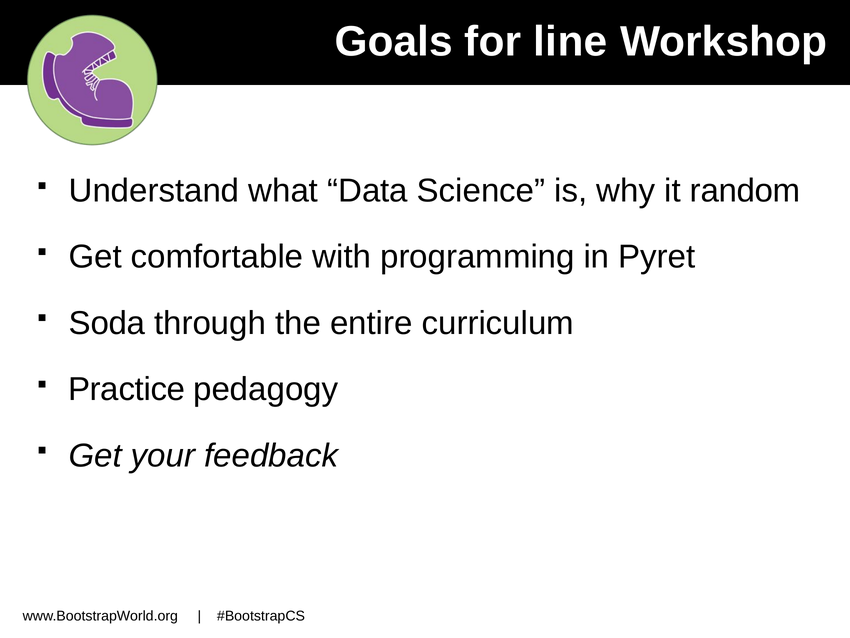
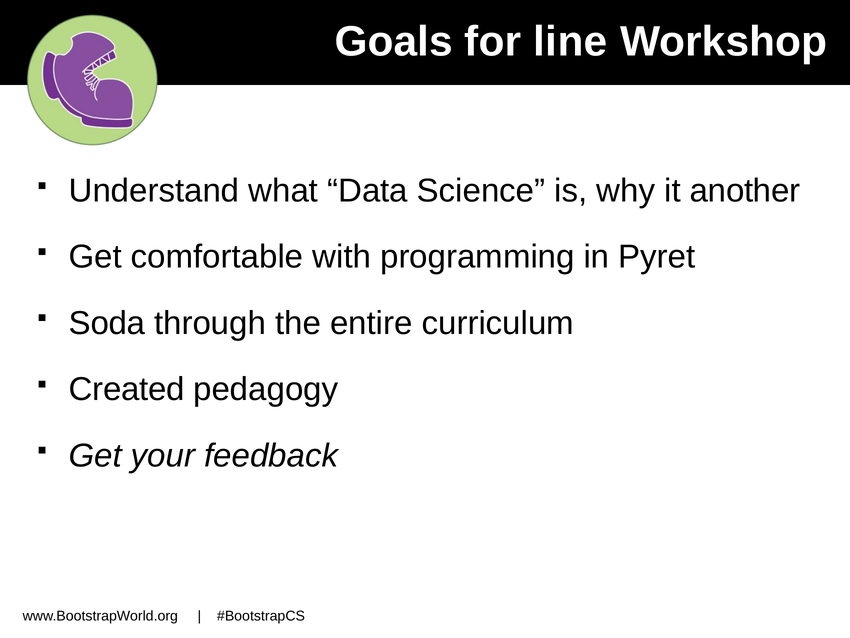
random: random -> another (745, 191)
Practice: Practice -> Created (127, 389)
